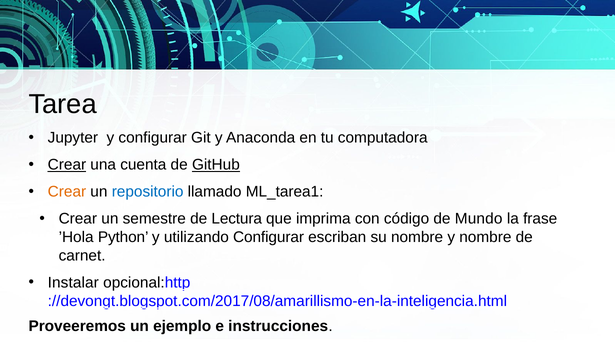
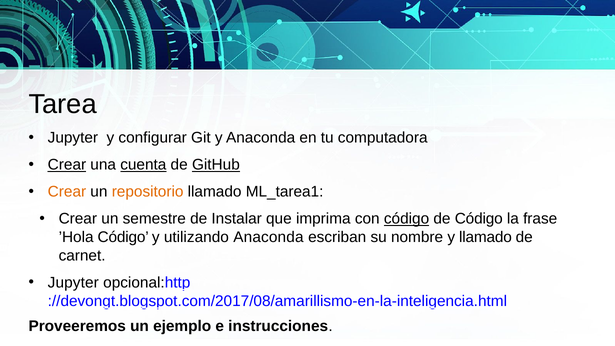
cuenta underline: none -> present (143, 165)
repositorio colour: blue -> orange (148, 192)
Lectura: Lectura -> Instalar (237, 219)
código underline: none -> present (407, 219)
de Mundo: Mundo -> Código (479, 219)
’Hola Python: Python -> Código (123, 237)
utilizando Configurar: Configurar -> Anaconda (268, 237)
y nombre: nombre -> llamado (485, 237)
Instalar: Instalar -> Jupyter (73, 283)
